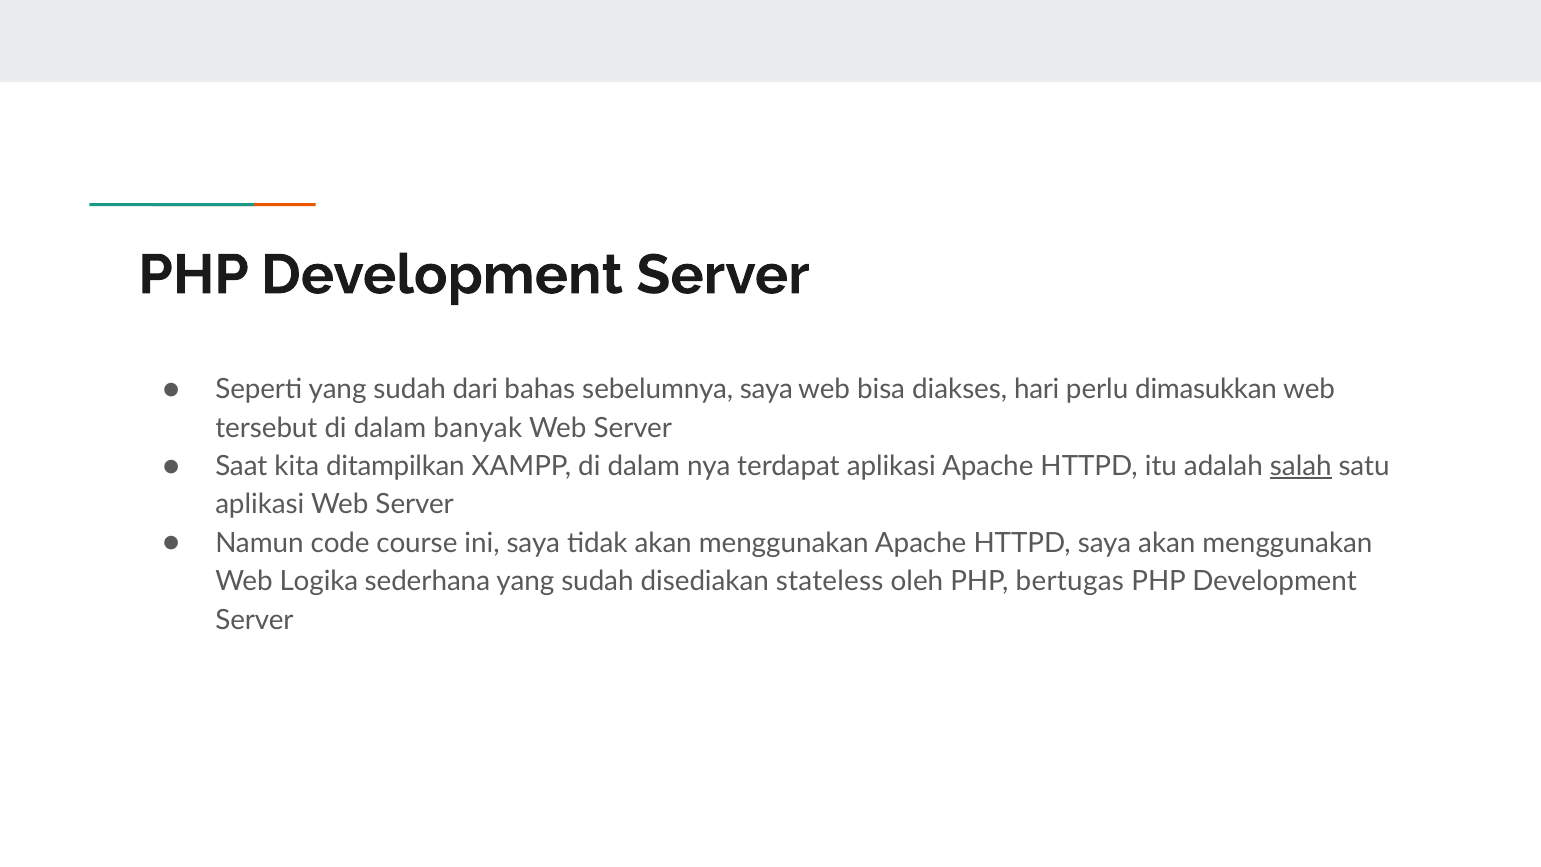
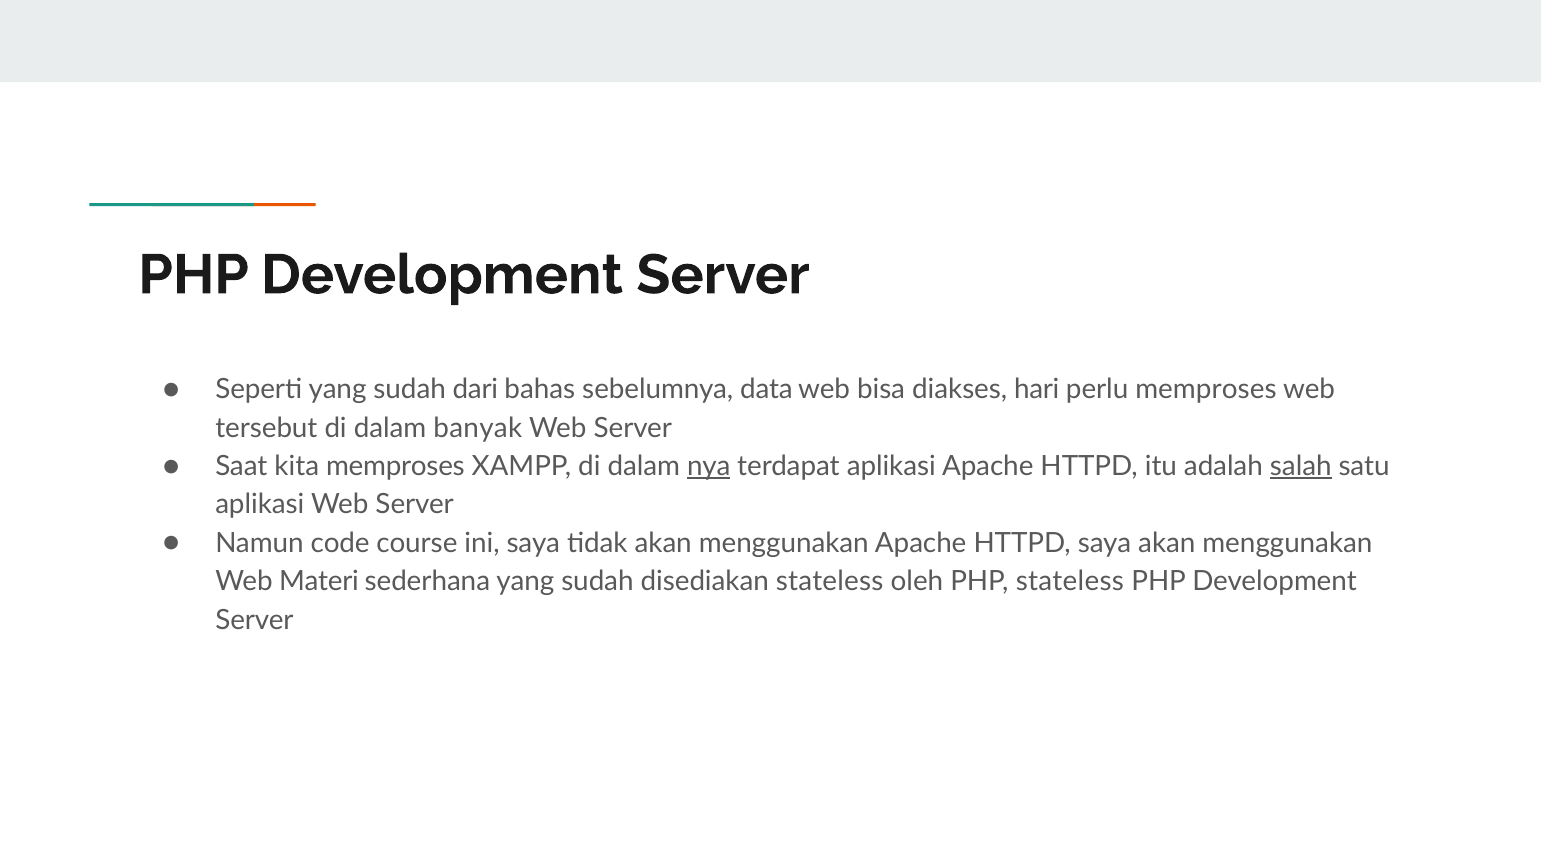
sebelumnya saya: saya -> data (766, 389)
perlu dimasukkan: dimasukkan -> memproses (1206, 389)
kita ditampilkan: ditampilkan -> memproses (395, 466)
nya underline: none -> present (709, 466)
Logika: Logika -> Materi (319, 581)
PHP bertugas: bertugas -> stateless (1070, 581)
